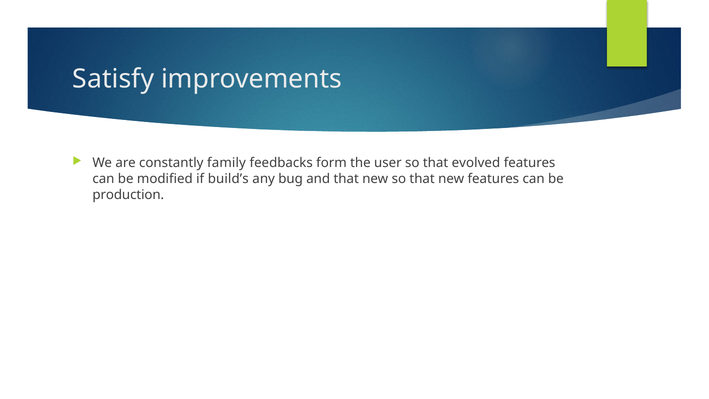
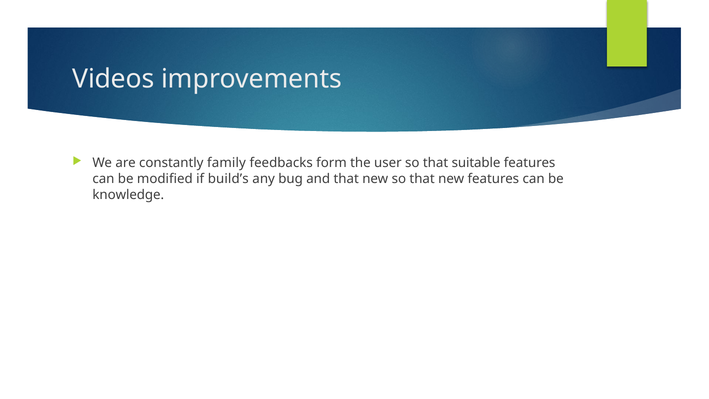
Satisfy: Satisfy -> Videos (113, 79)
evolved: evolved -> suitable (476, 163)
production: production -> knowledge (128, 195)
